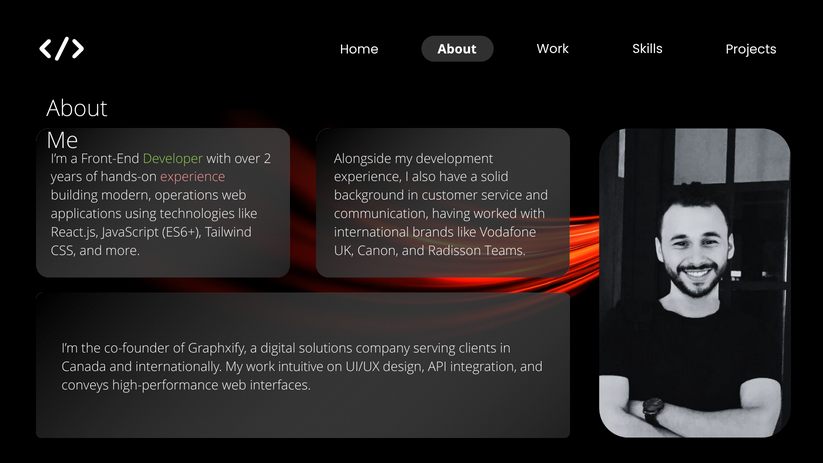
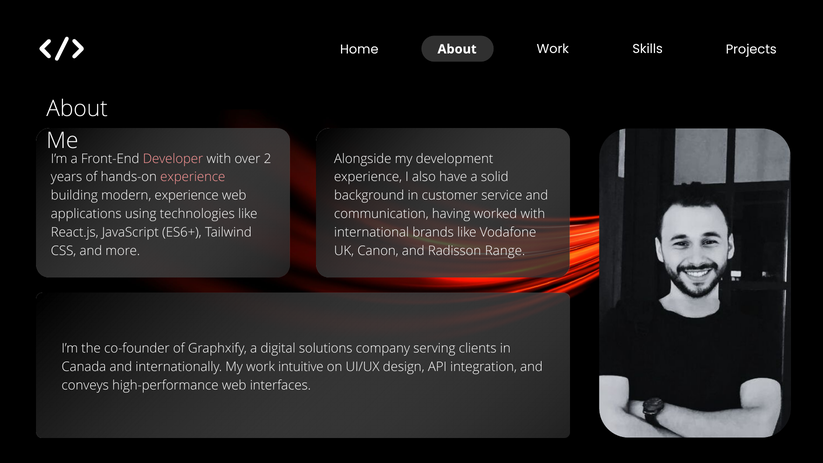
Developer colour: light green -> pink (173, 159)
modern operations: operations -> experience (187, 196)
Teams: Teams -> Range (505, 251)
